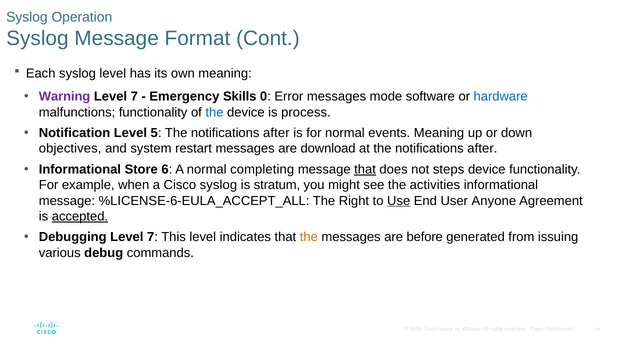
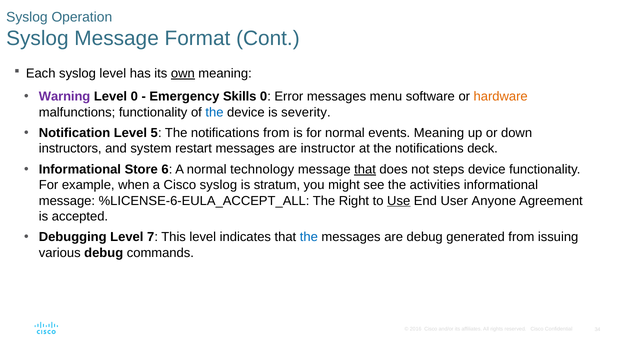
own underline: none -> present (183, 73)
7: 7 -> 0 (134, 97)
mode: mode -> menu (386, 97)
hardware colour: blue -> orange (501, 97)
process: process -> severity (306, 112)
5 The notifications after: after -> from (276, 133)
objectives: objectives -> instructors (70, 149)
download: download -> instructor (328, 149)
at the notifications after: after -> deck (483, 149)
completing: completing -> technology (262, 170)
accepted underline: present -> none (80, 216)
the colour: orange -> blue (309, 237)
are before: before -> debug (425, 237)
